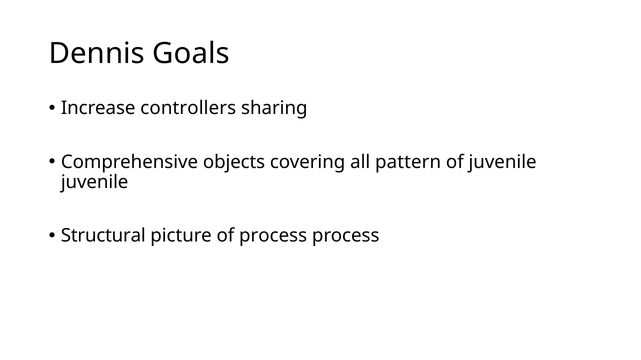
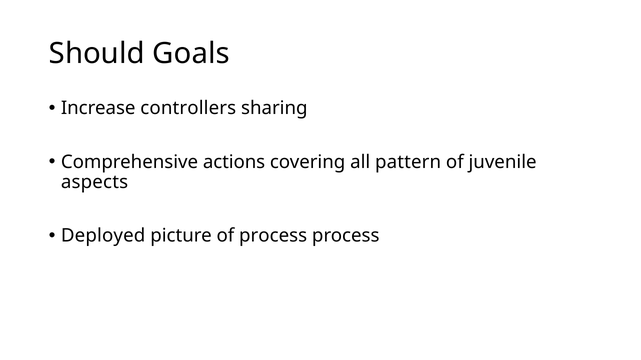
Dennis: Dennis -> Should (97, 54)
objects: objects -> actions (234, 162)
juvenile: juvenile -> aspects (95, 182)
Structural: Structural -> Deployed (103, 236)
